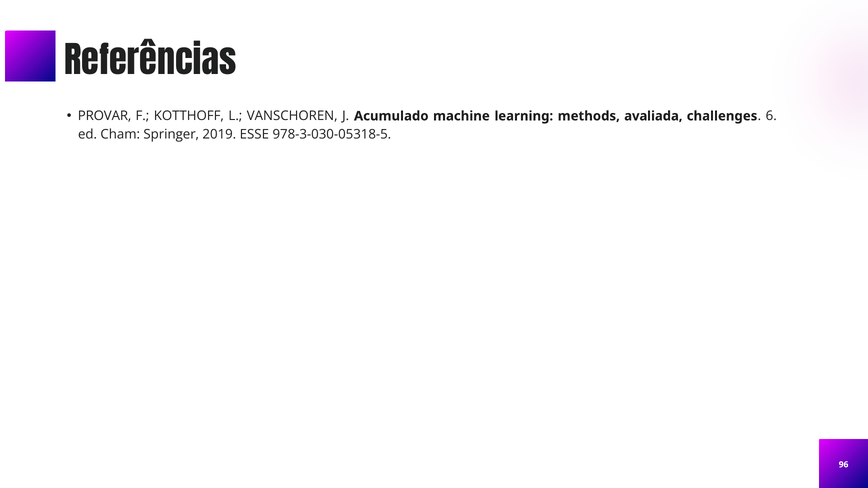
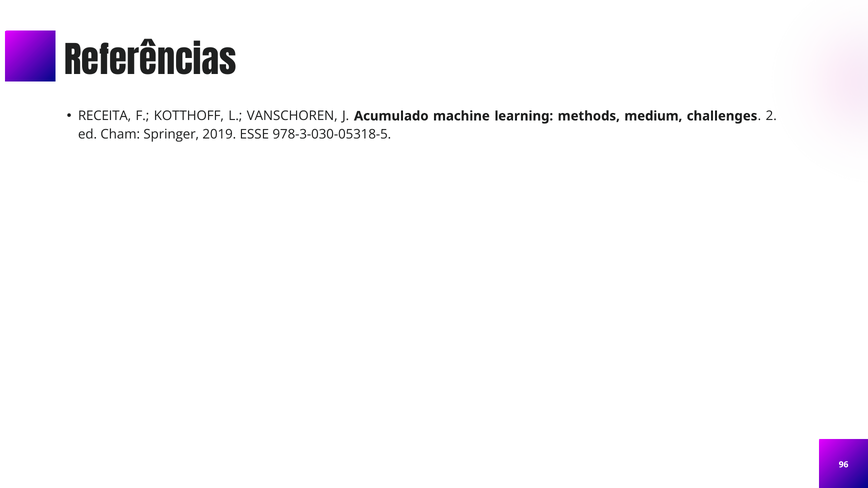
PROVAR: PROVAR -> RECEITA (105, 116)
avaliada: avaliada -> medium (653, 116)
6: 6 -> 2 (771, 116)
